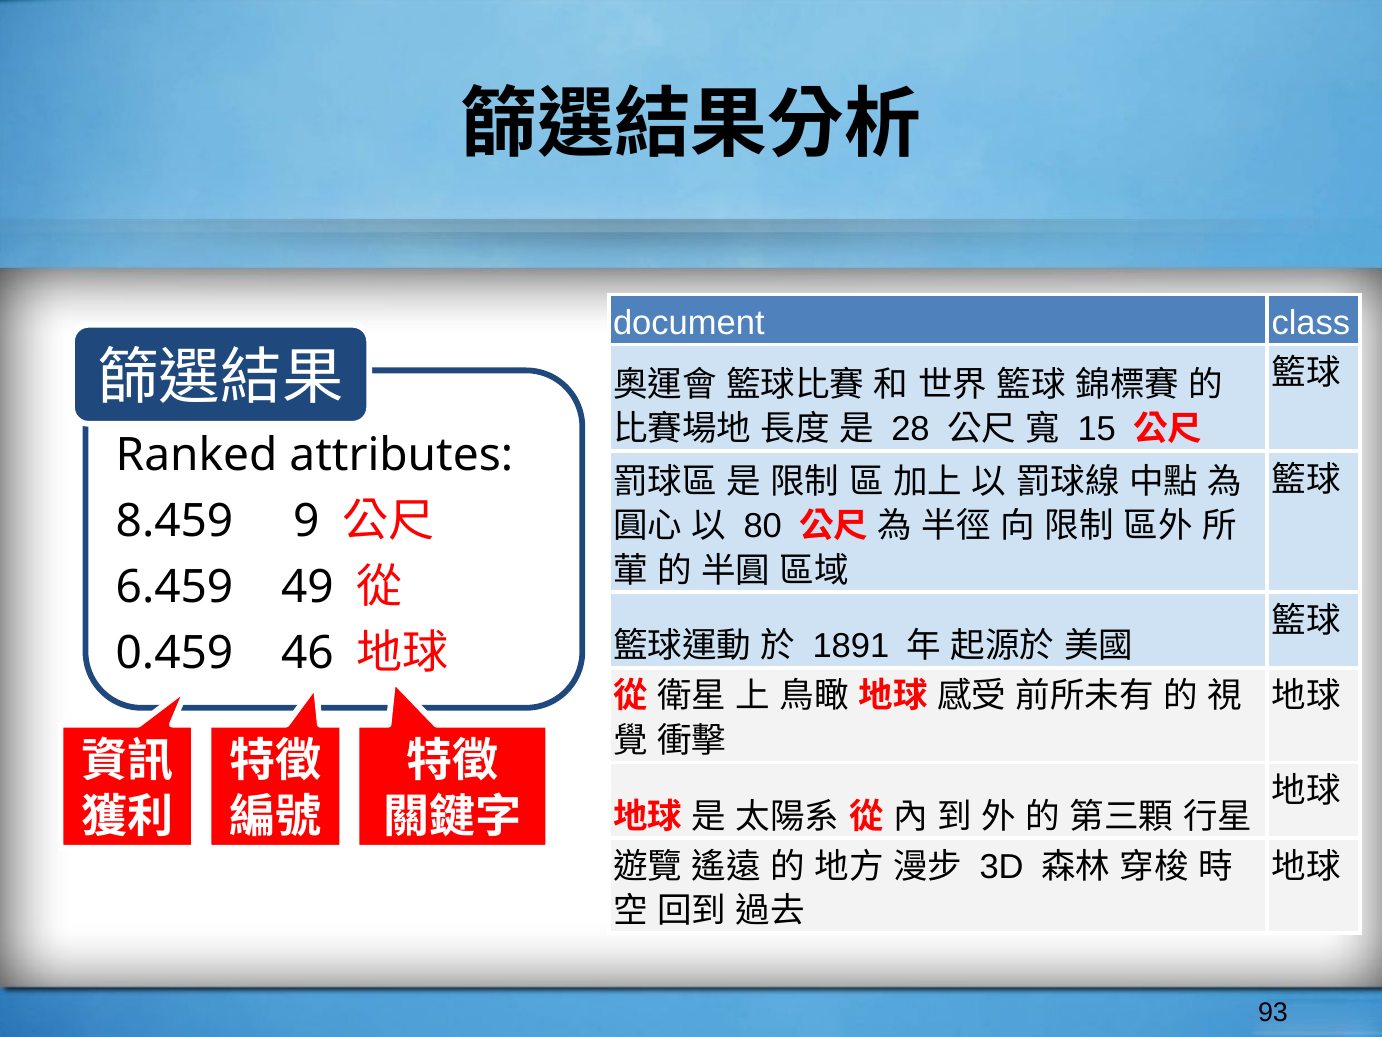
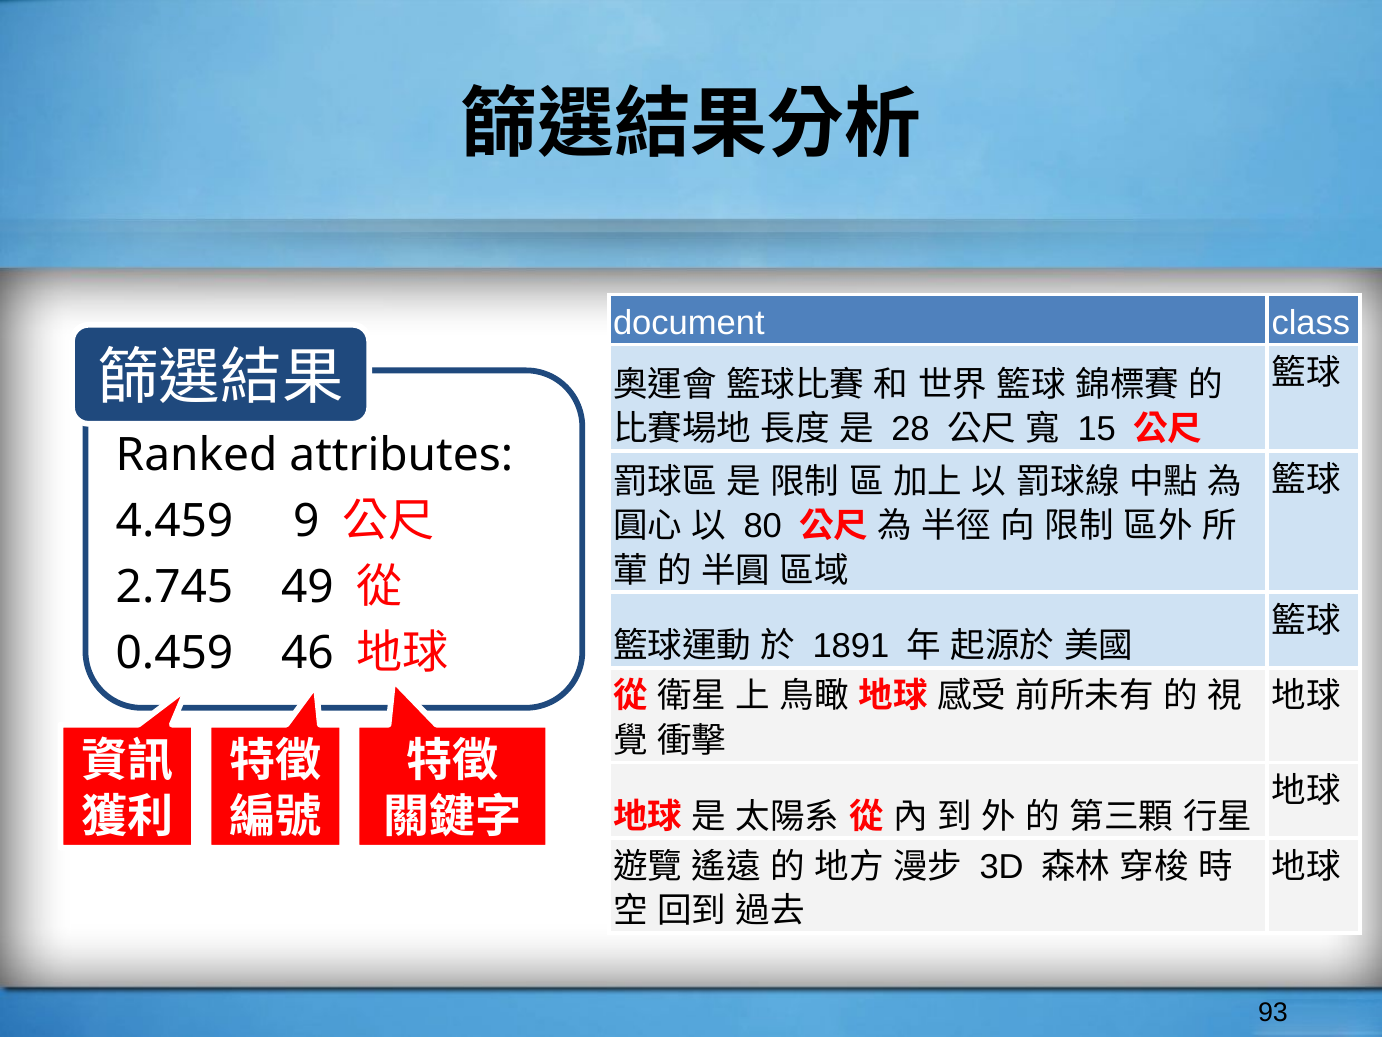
8.459: 8.459 -> 4.459 (174, 521)
6.459: 6.459 -> 2.745 (174, 587)
